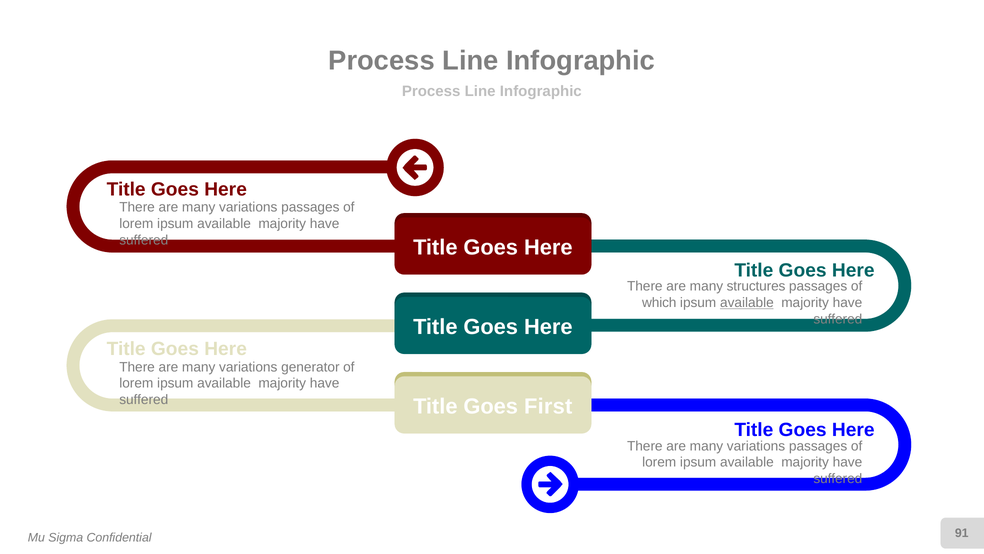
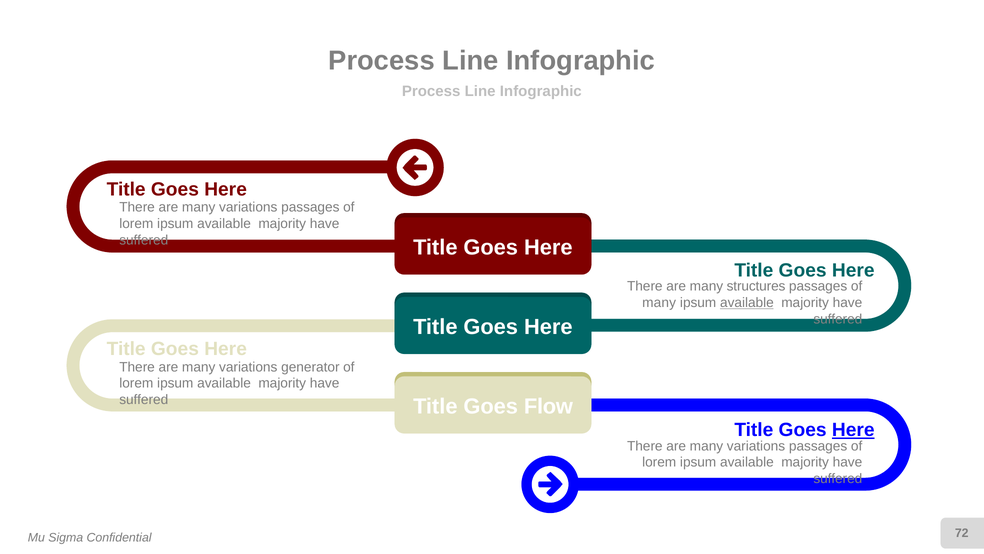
which: which -> many (659, 303)
First: First -> Flow (548, 406)
Here underline: none -> present (853, 430)
91: 91 -> 72 (962, 533)
